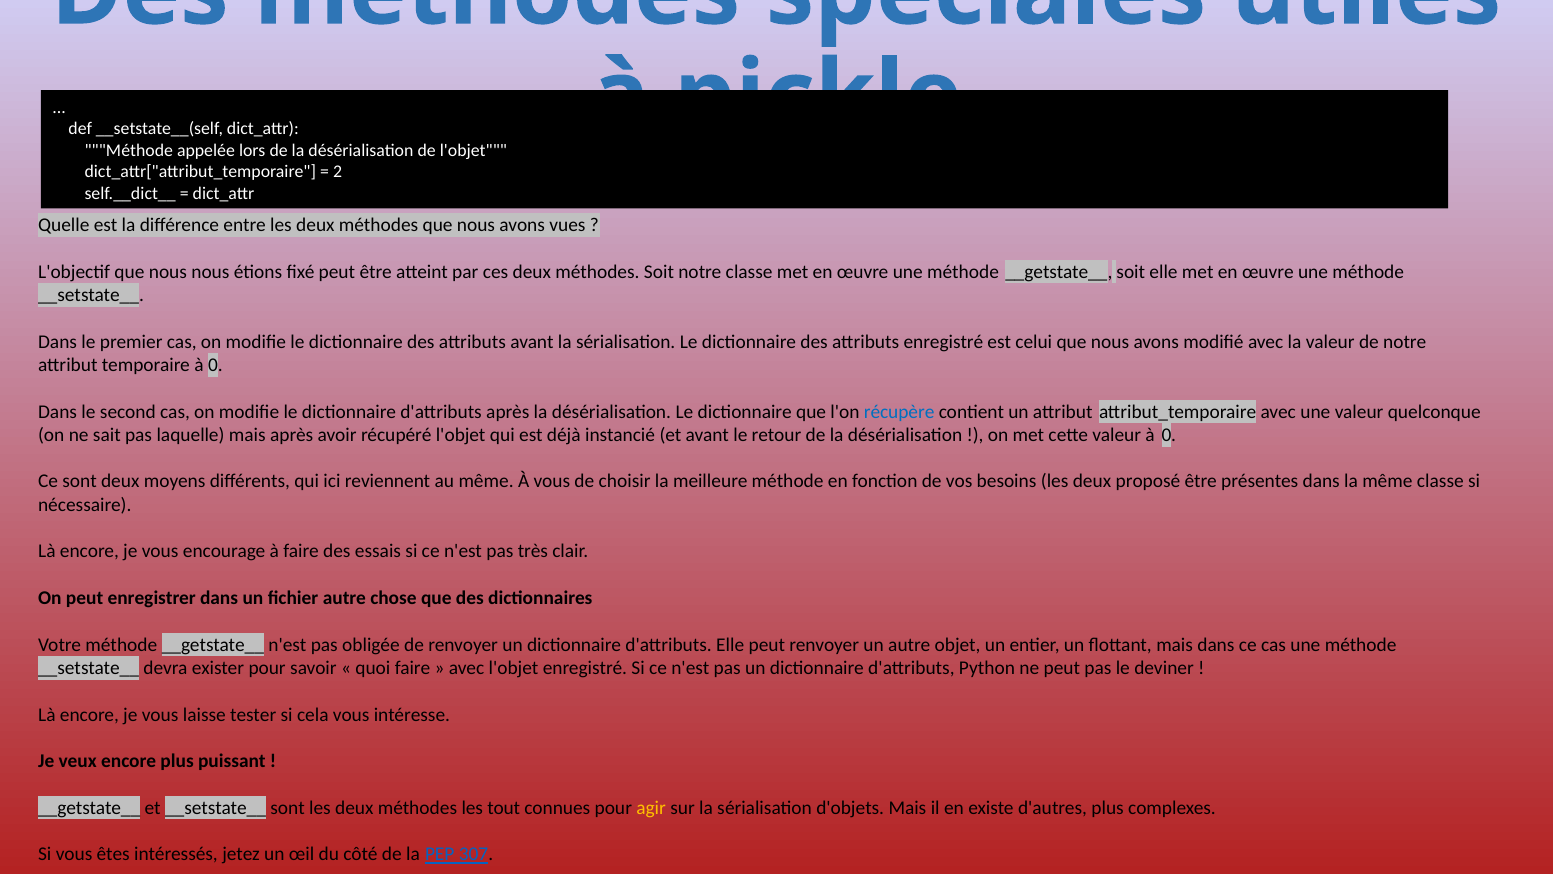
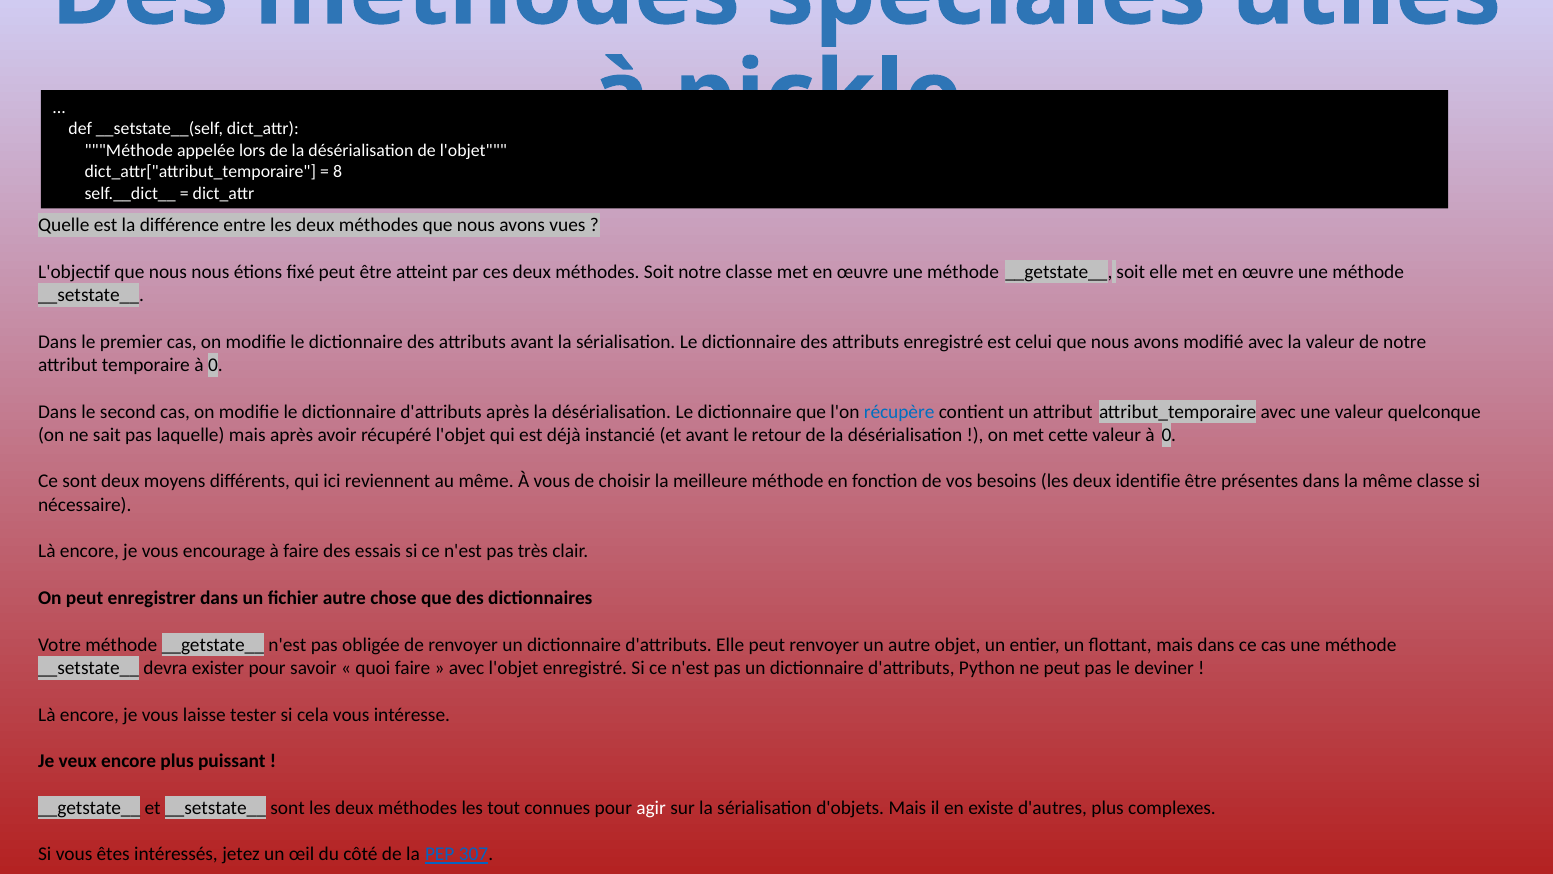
2: 2 -> 8 (338, 172)
proposé: proposé -> identifie (1148, 481)
agir colour: yellow -> white (651, 807)
